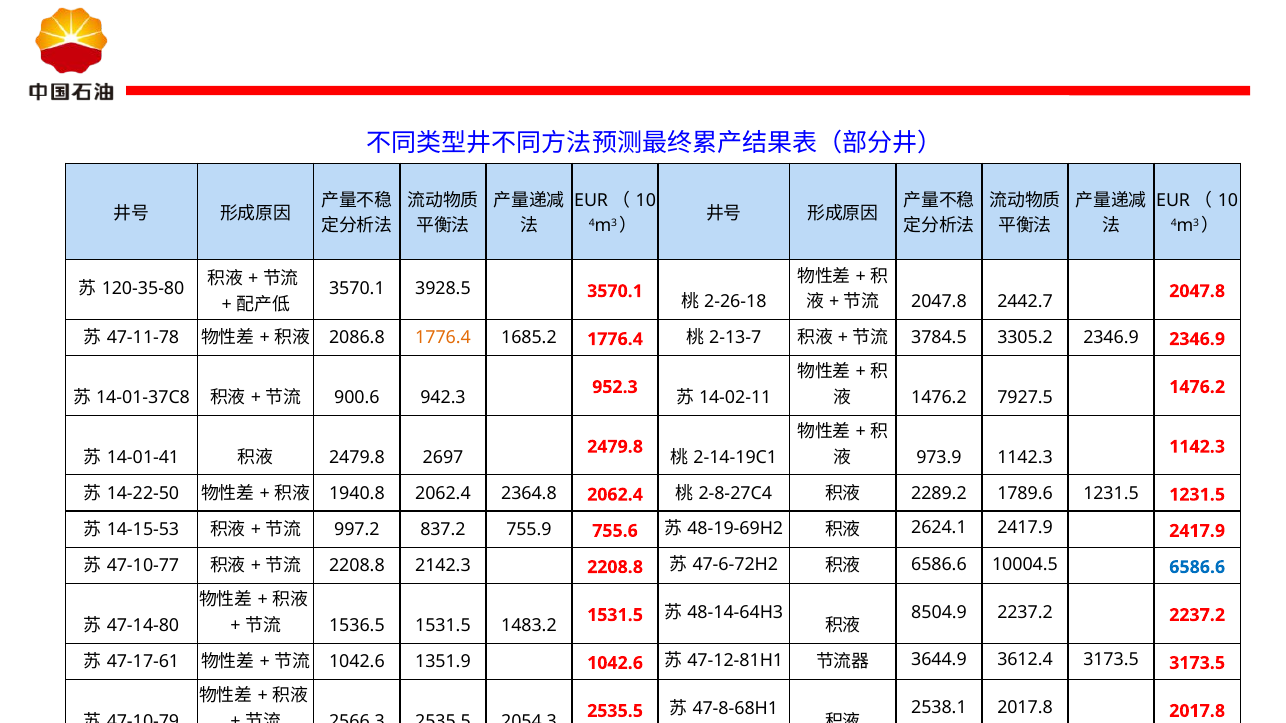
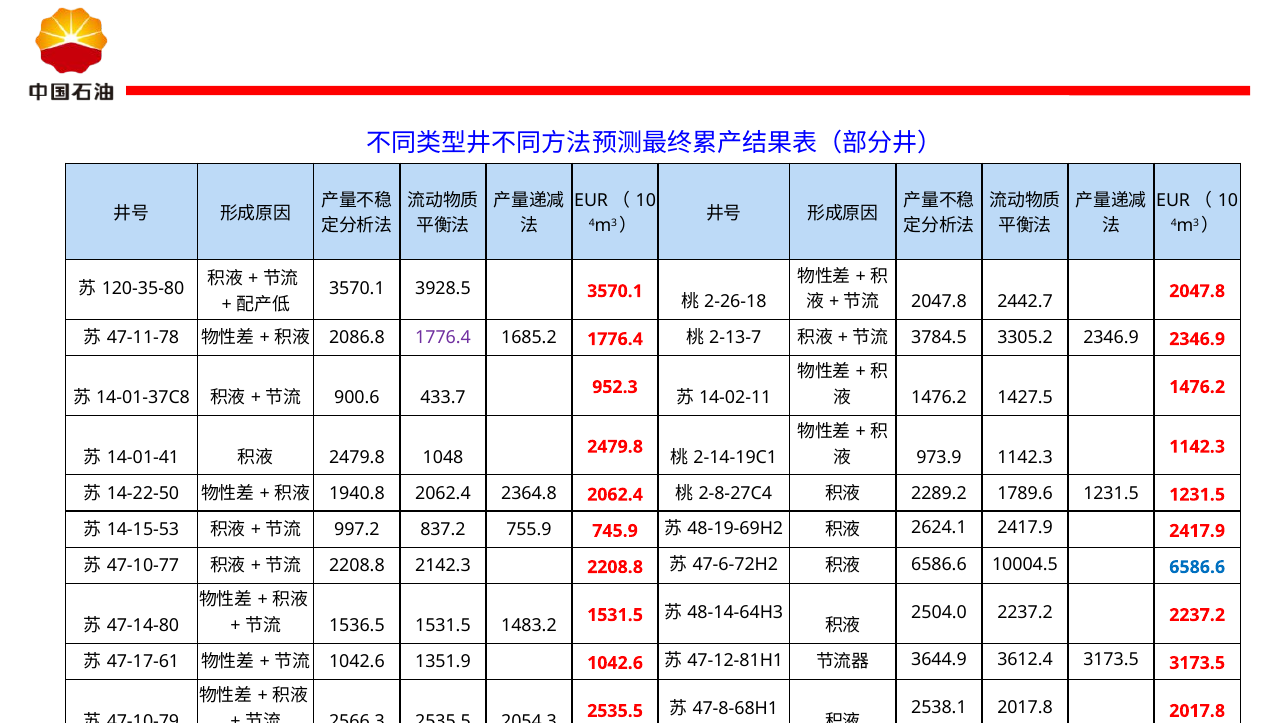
1776.4 colour: orange -> purple (443, 338)
942.3: 942.3 -> 433.7 (443, 398)
7927.5: 7927.5 -> 1427.5 (1025, 398)
2697: 2697 -> 1048 (443, 458)
755.6: 755.6 -> 745.9 (615, 531)
8504.9: 8504.9 -> 2504.0 (939, 612)
